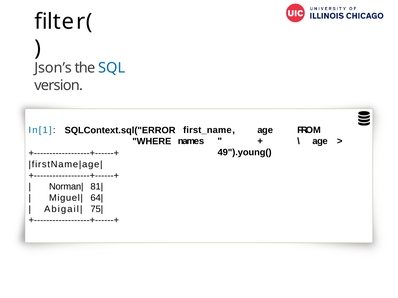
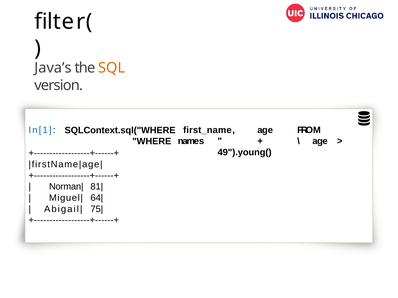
Json’s: Json’s -> Java’s (53, 68)
SQL colour: blue -> orange (112, 68)
SQLContext.sql("ERROR: SQLContext.sql("ERROR -> SQLContext.sql("WHERE (120, 130)
